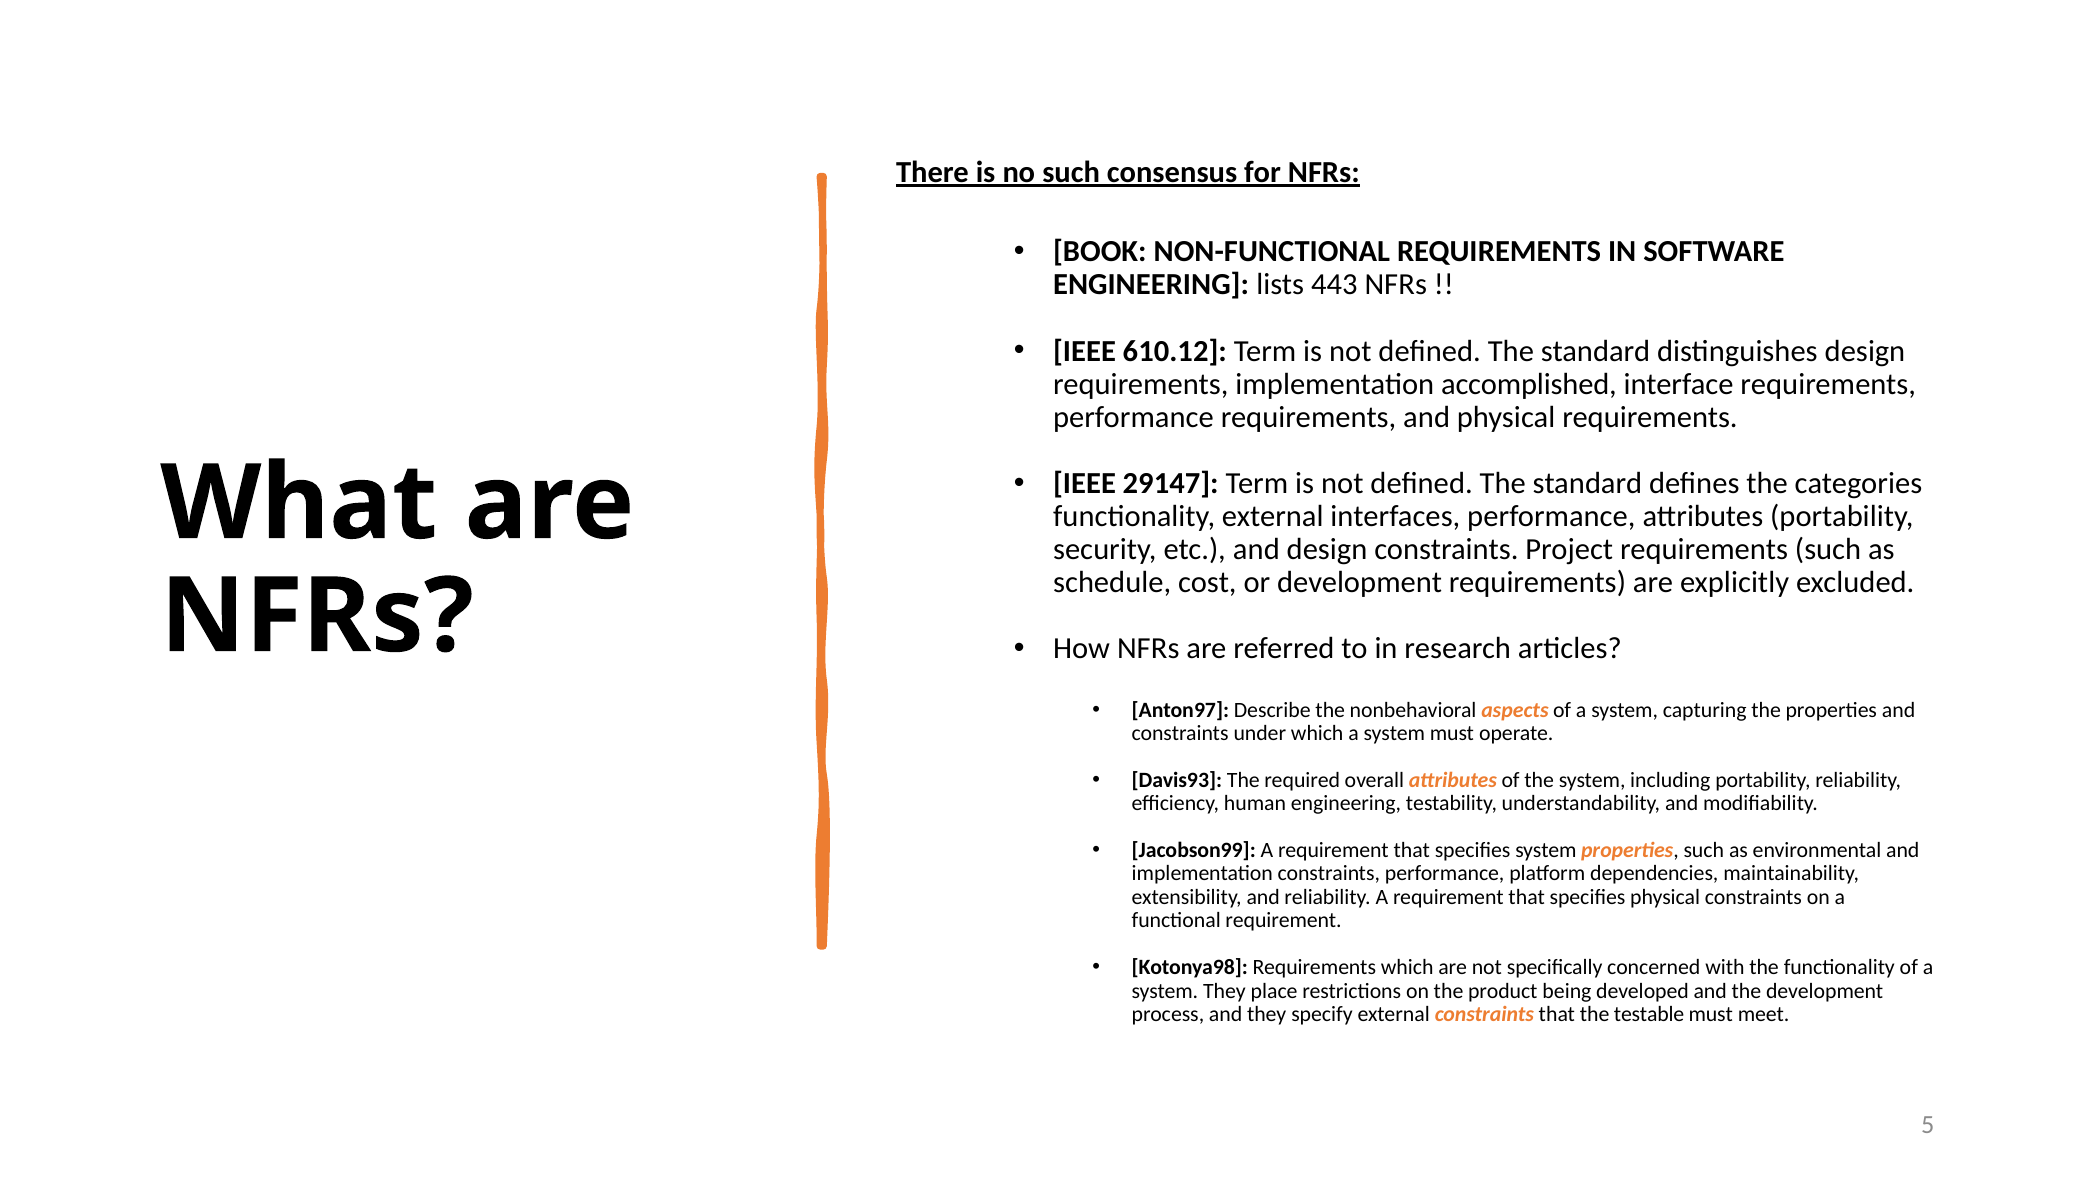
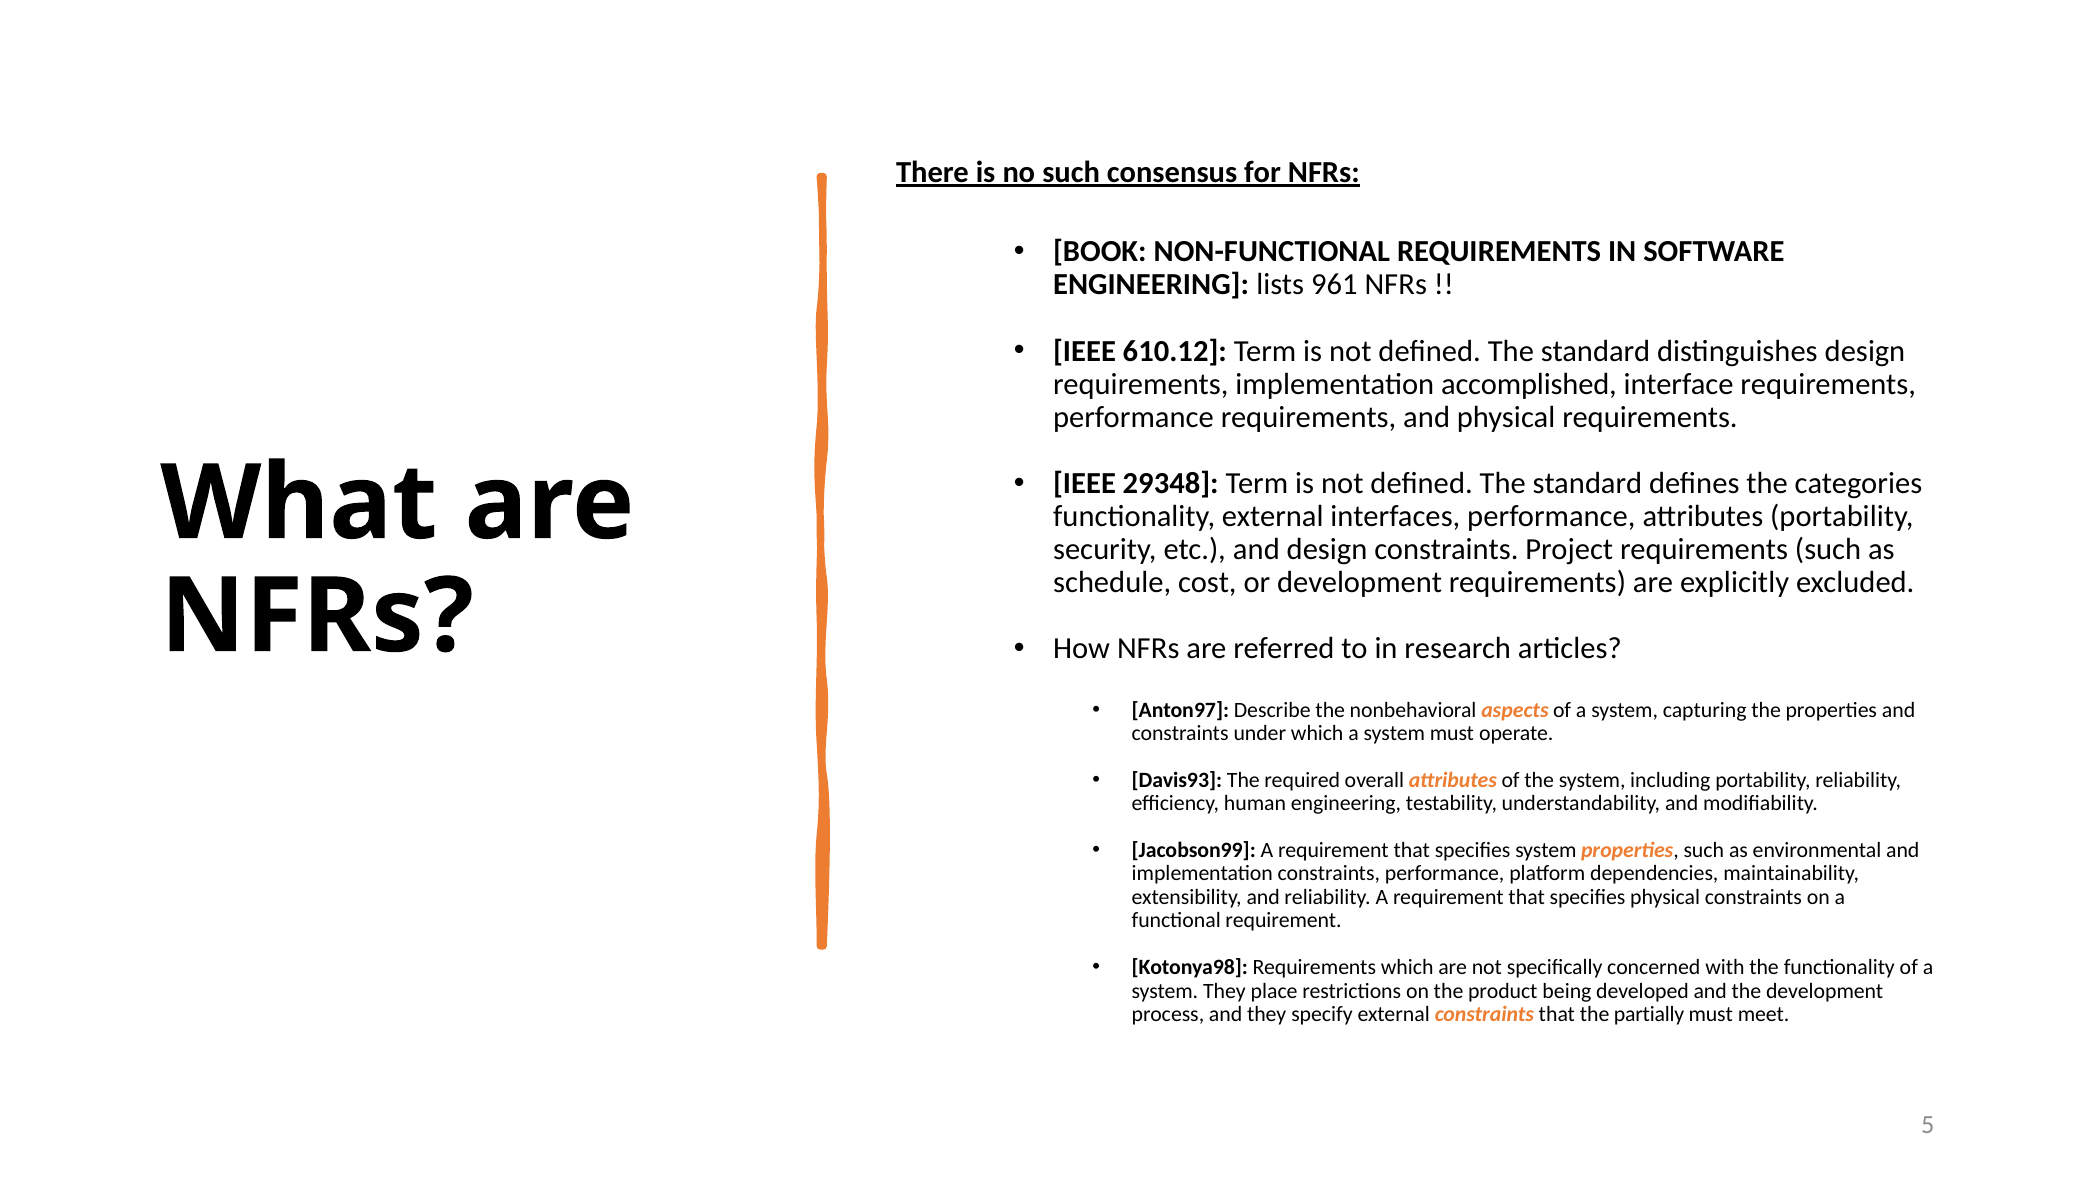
443: 443 -> 961 (1334, 285)
29147: 29147 -> 29348 (1171, 483)
testable: testable -> partially (1649, 1014)
